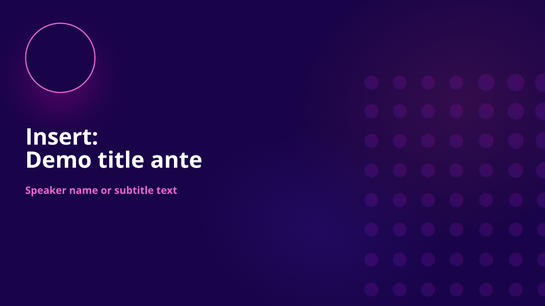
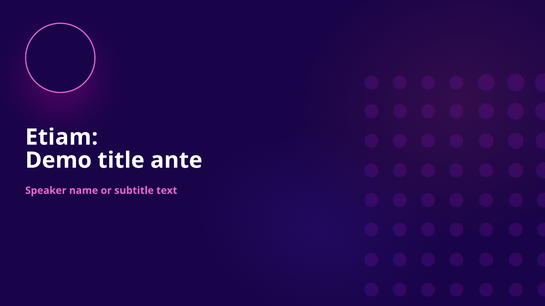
Insert: Insert -> Etiam (62, 137)
